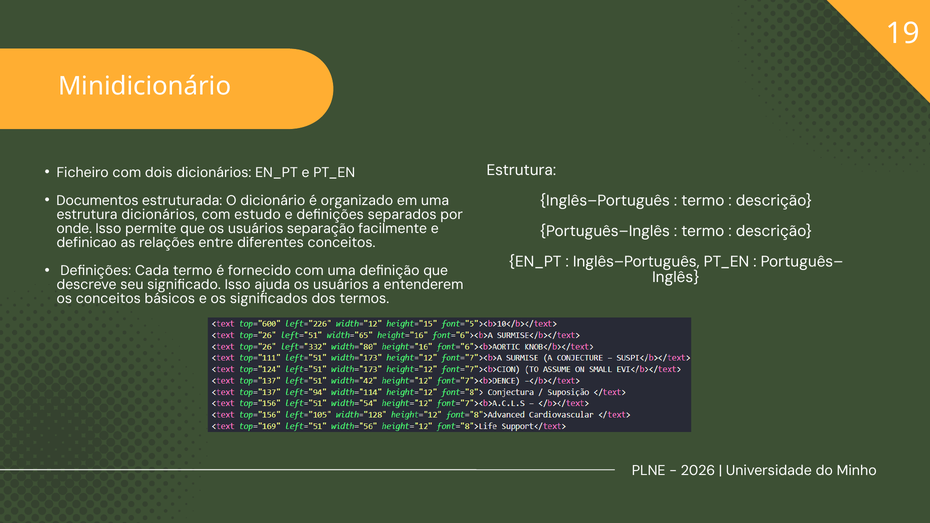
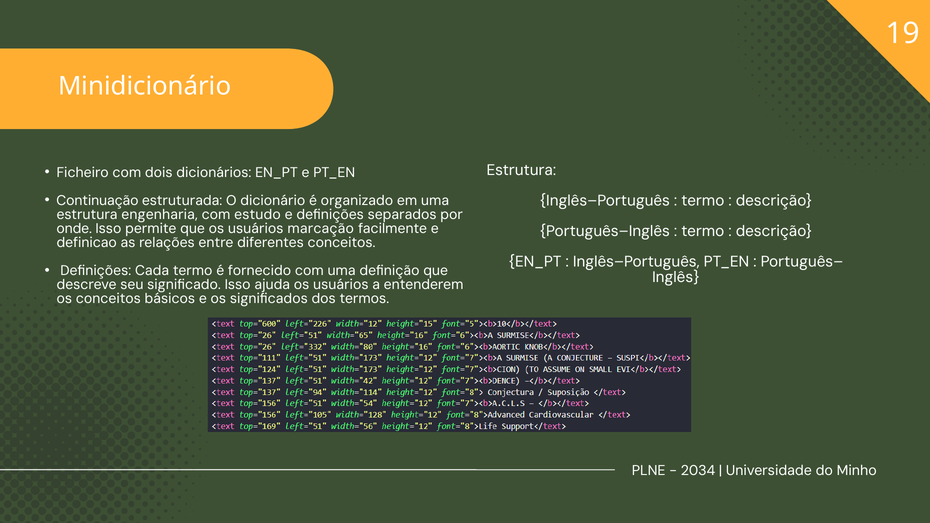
Documentos: Documentos -> Continuação (97, 201)
estrutura dicionários: dicionários -> engenharia (160, 215)
separação: separação -> marcação (321, 229)
2026: 2026 -> 2034 (698, 471)
